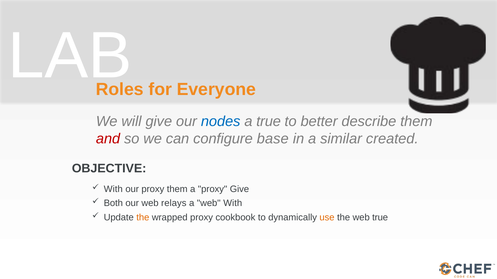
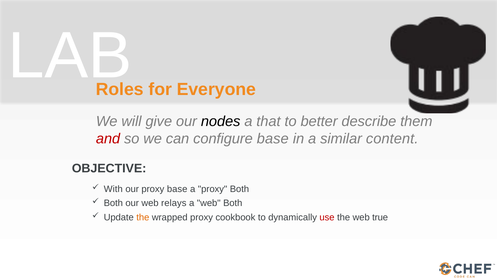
nodes colour: blue -> black (221, 122)
a true: true -> that (268, 122)
created: created -> content (392, 139)
proxy them: them -> base (177, 189)
proxy Give: Give -> Both (239, 189)
web With: With -> Both (233, 204)
use colour: orange -> red (327, 218)
